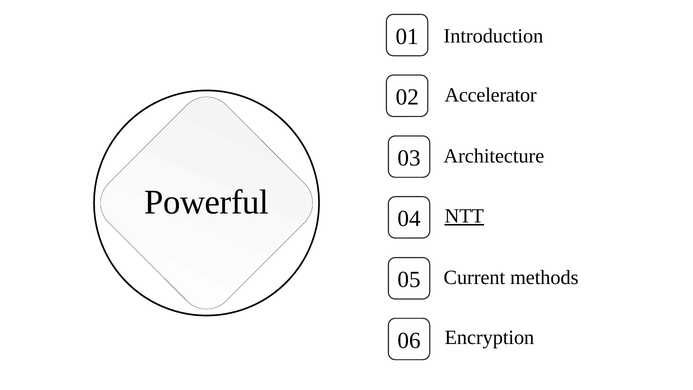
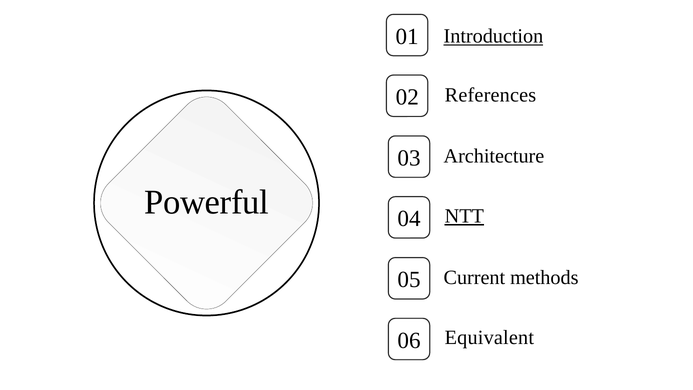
Introduction underline: none -> present (493, 36)
Accelerator: Accelerator -> References (490, 95)
Encryption: Encryption -> Equivalent (489, 337)
